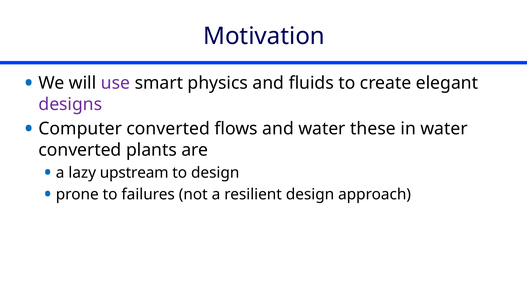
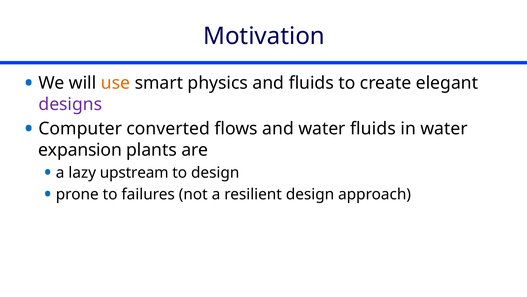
use colour: purple -> orange (116, 83)
water these: these -> fluids (373, 129)
converted: converted -> expansion (80, 150)
